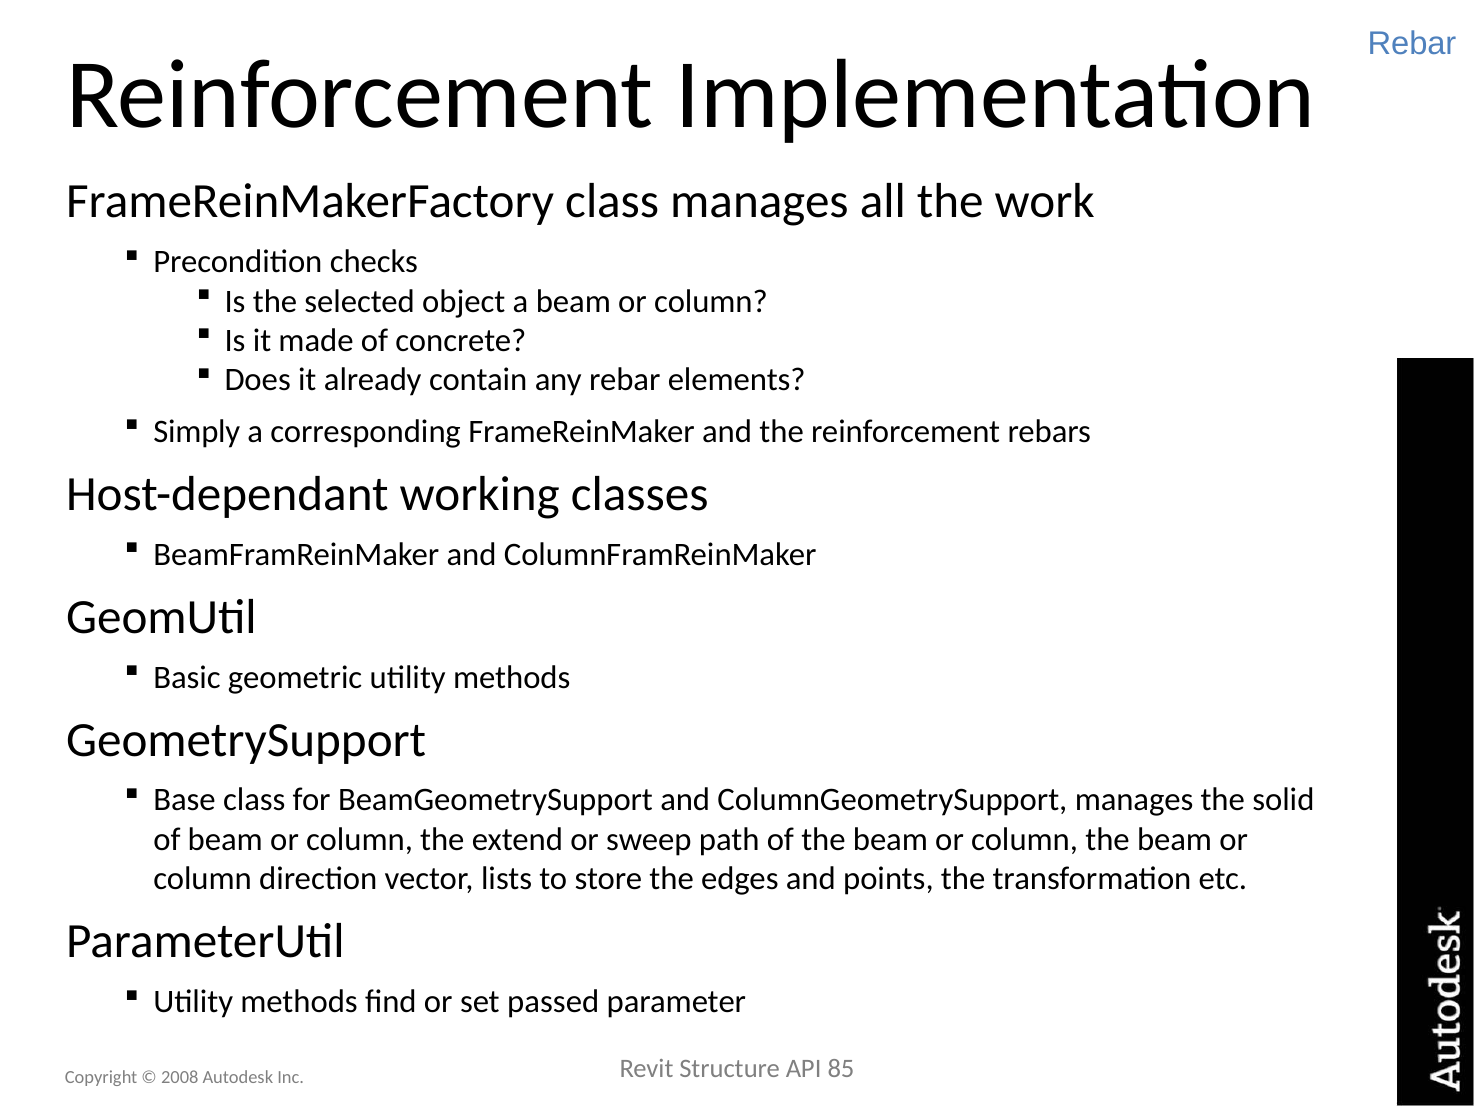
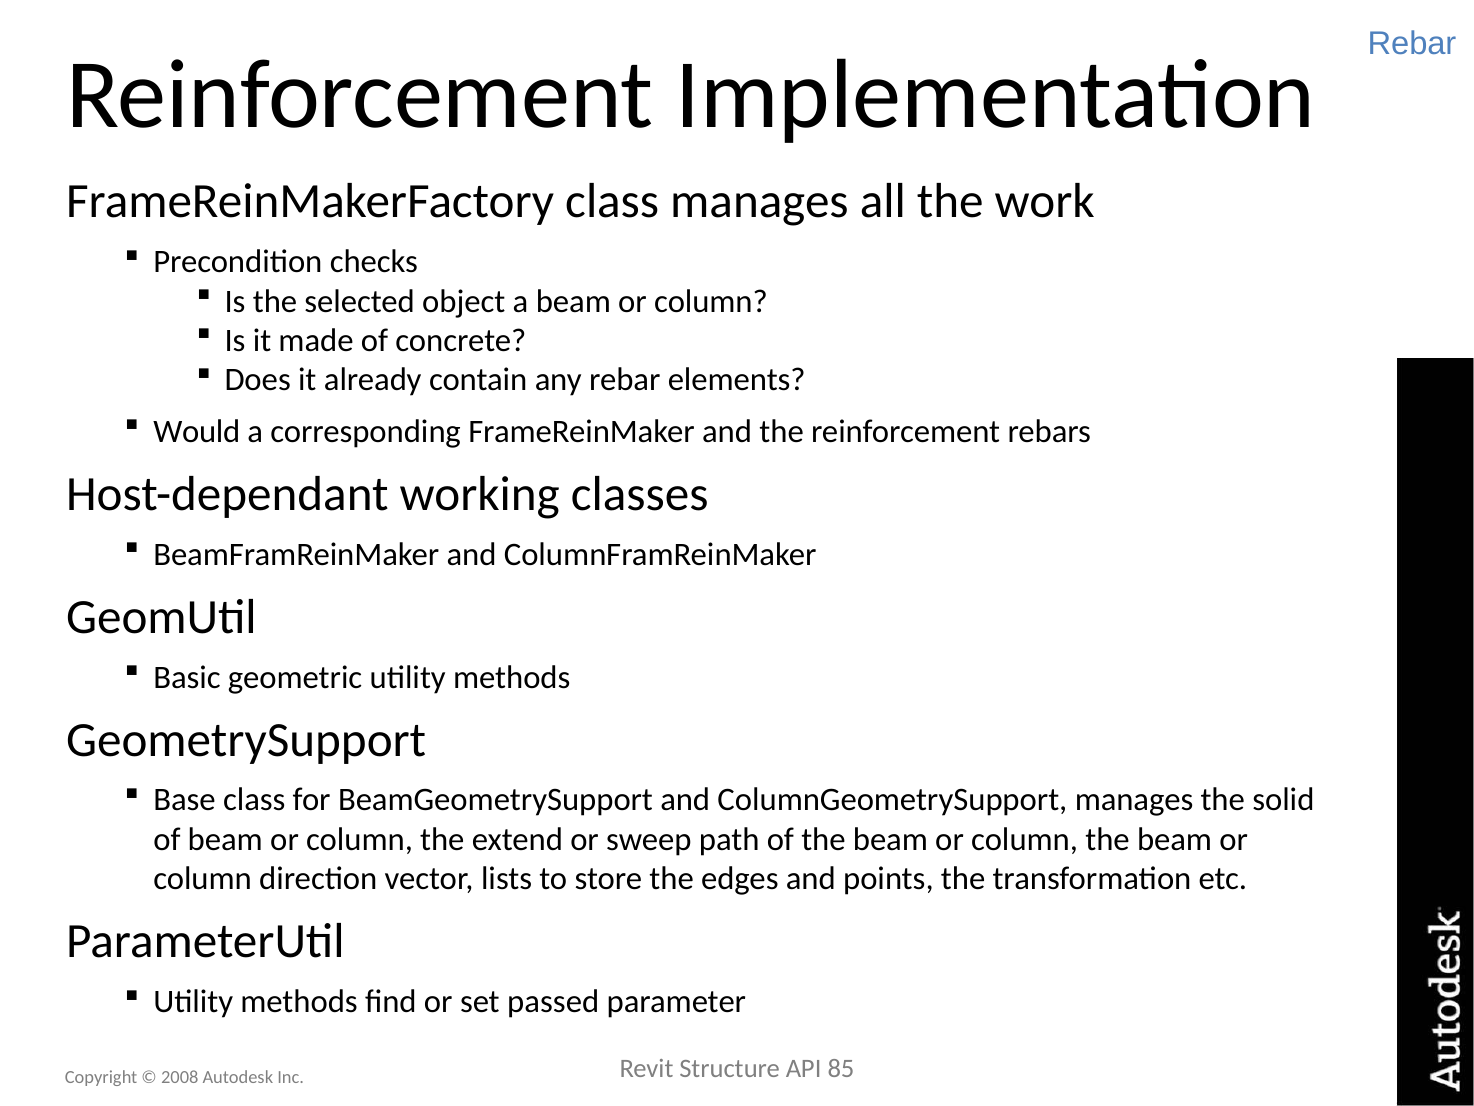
Simply: Simply -> Would (197, 431)
